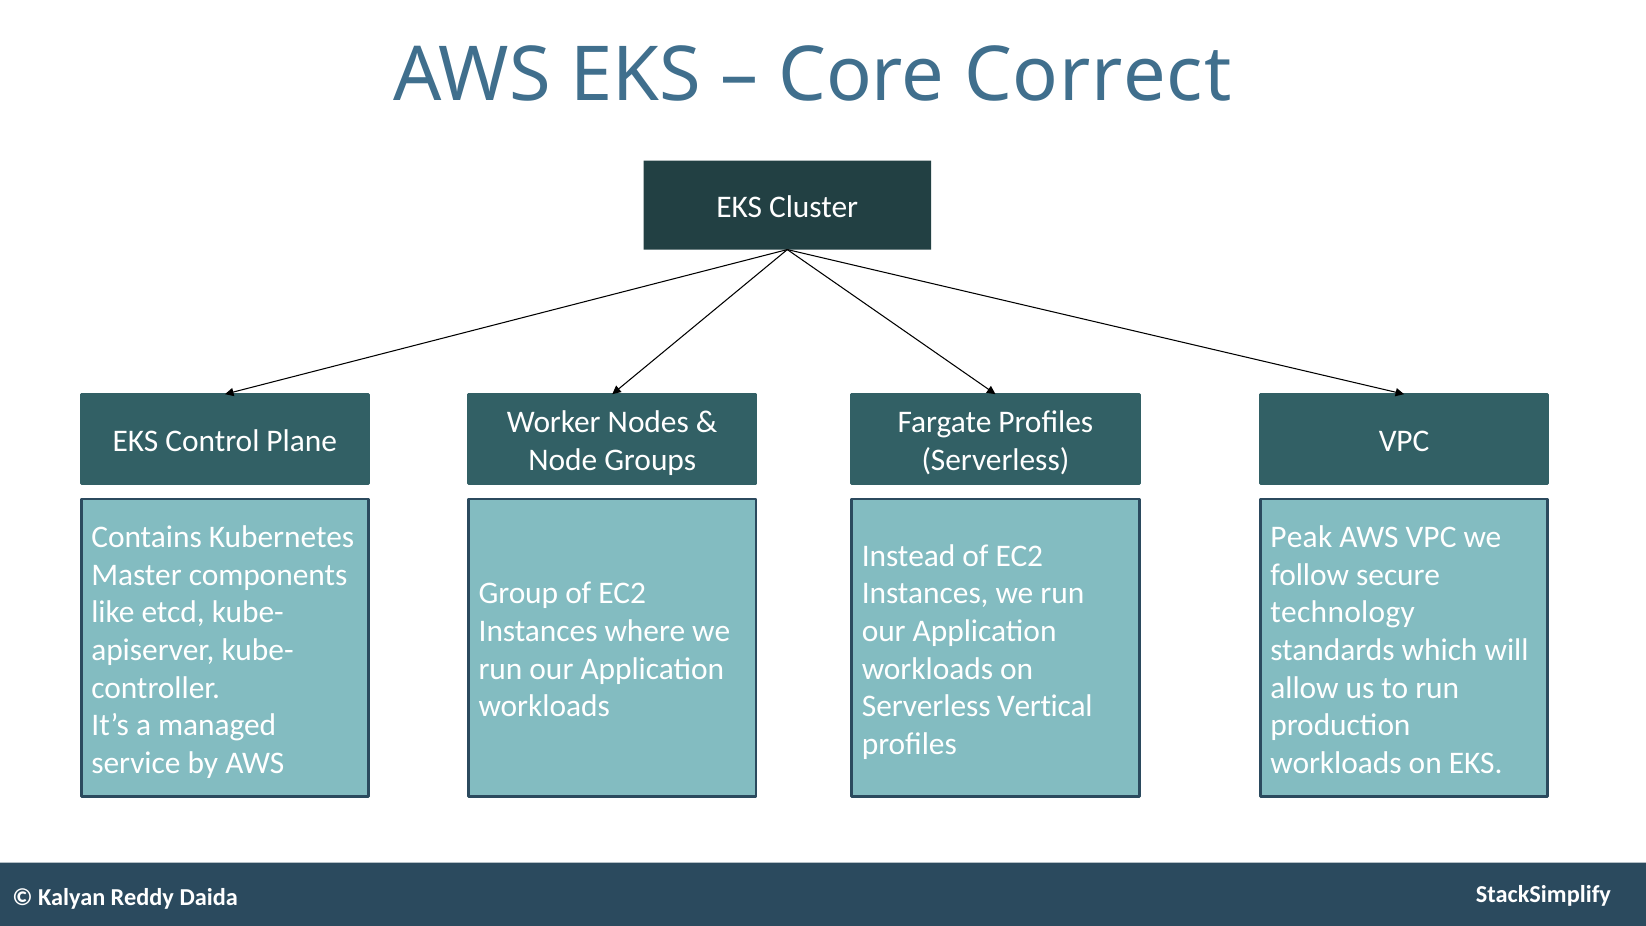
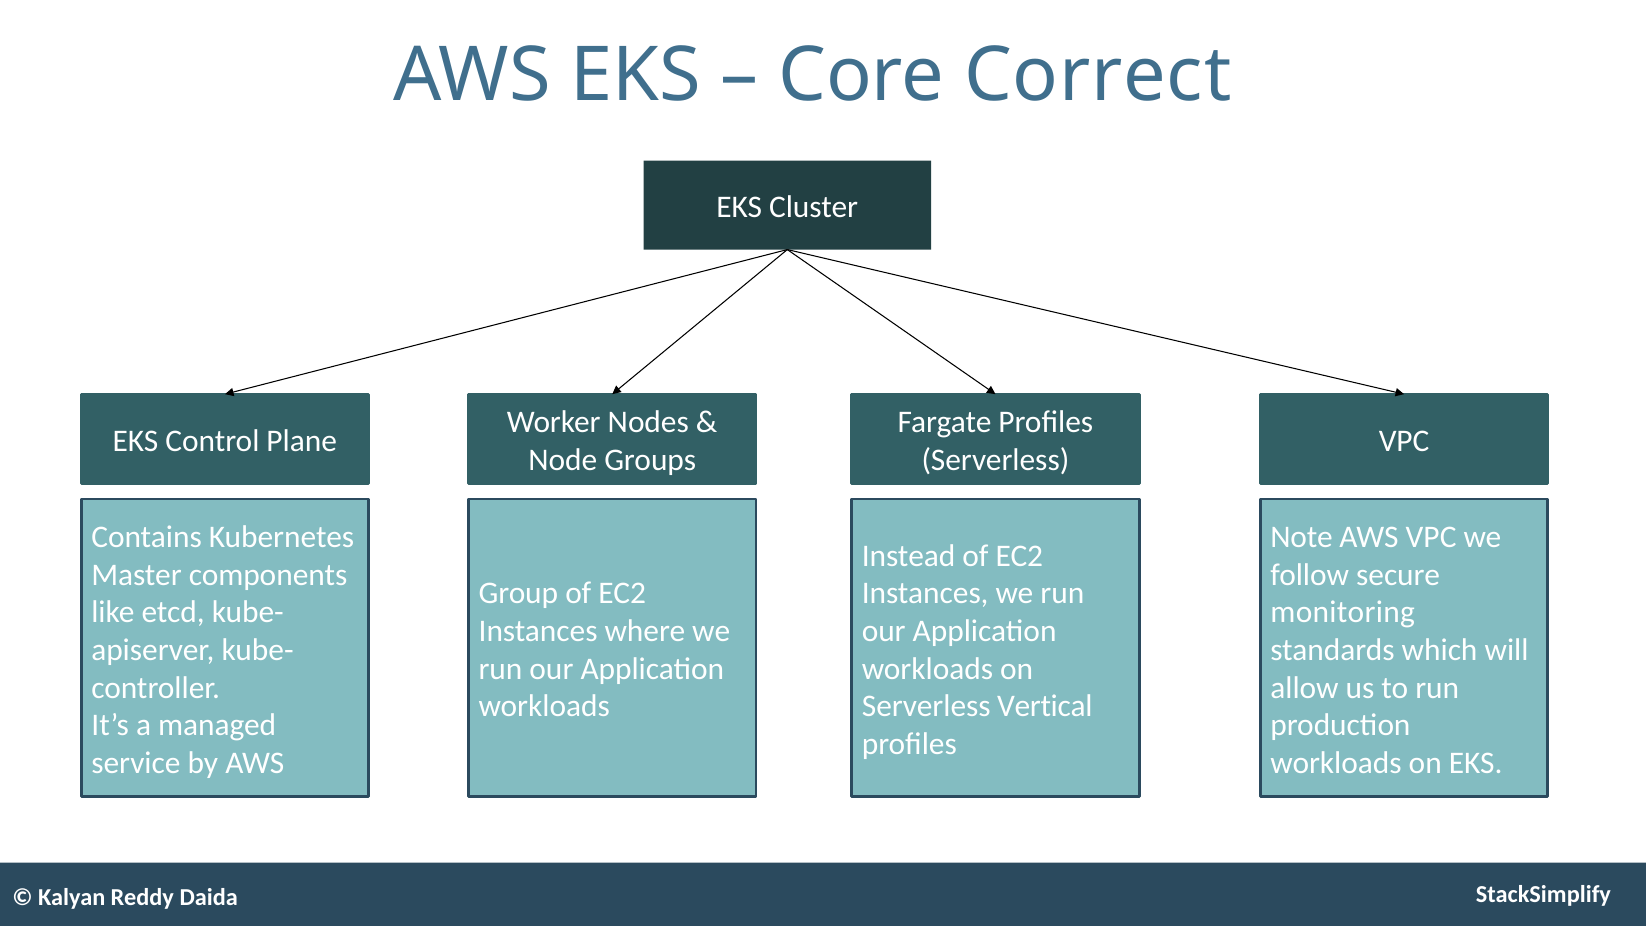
Peak: Peak -> Note (1302, 537)
technology: technology -> monitoring (1343, 612)
